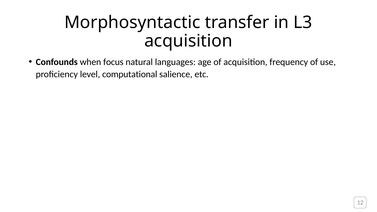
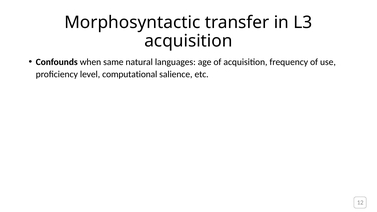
focus: focus -> same (113, 62)
